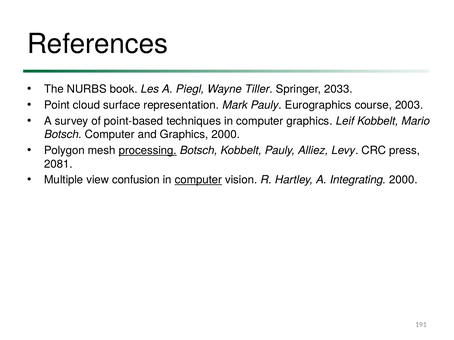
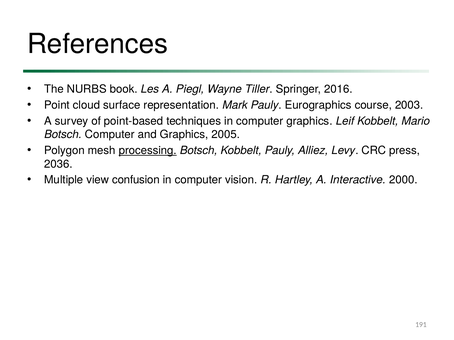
2033: 2033 -> 2016 (338, 89)
Graphics 2000: 2000 -> 2005 (226, 135)
2081: 2081 -> 2036 (58, 164)
computer underline: present -> none (198, 180)
Integrating: Integrating -> Interactive (358, 180)
